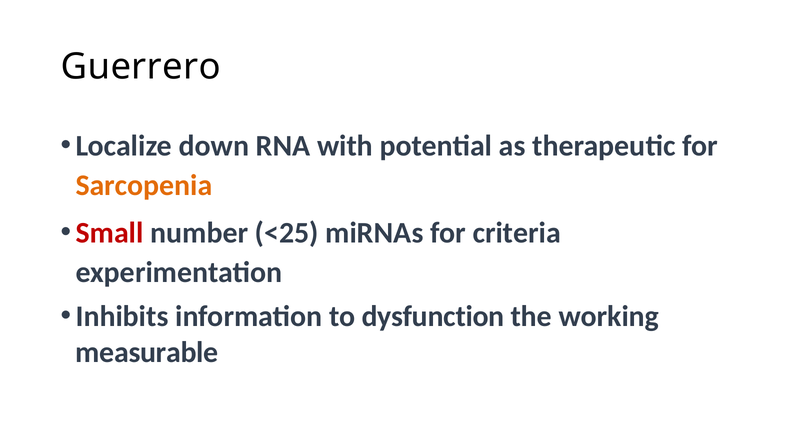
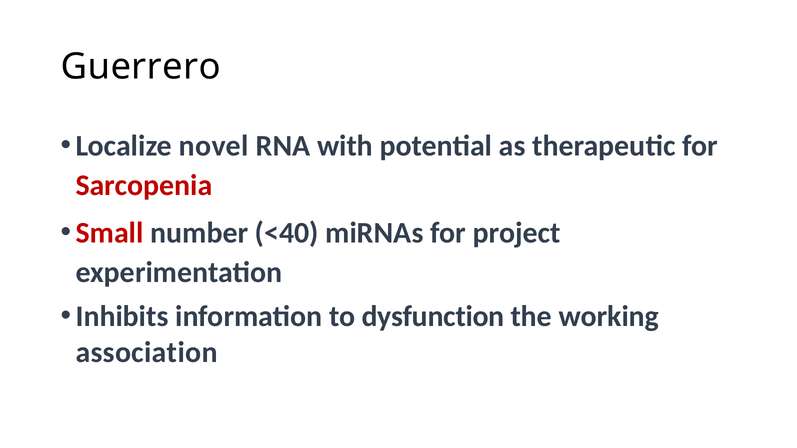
down: down -> novel (214, 146)
Sarcopenia colour: orange -> red (144, 185)
<25: <25 -> <40 (287, 233)
criteria: criteria -> project (517, 233)
measurable: measurable -> association (147, 353)
